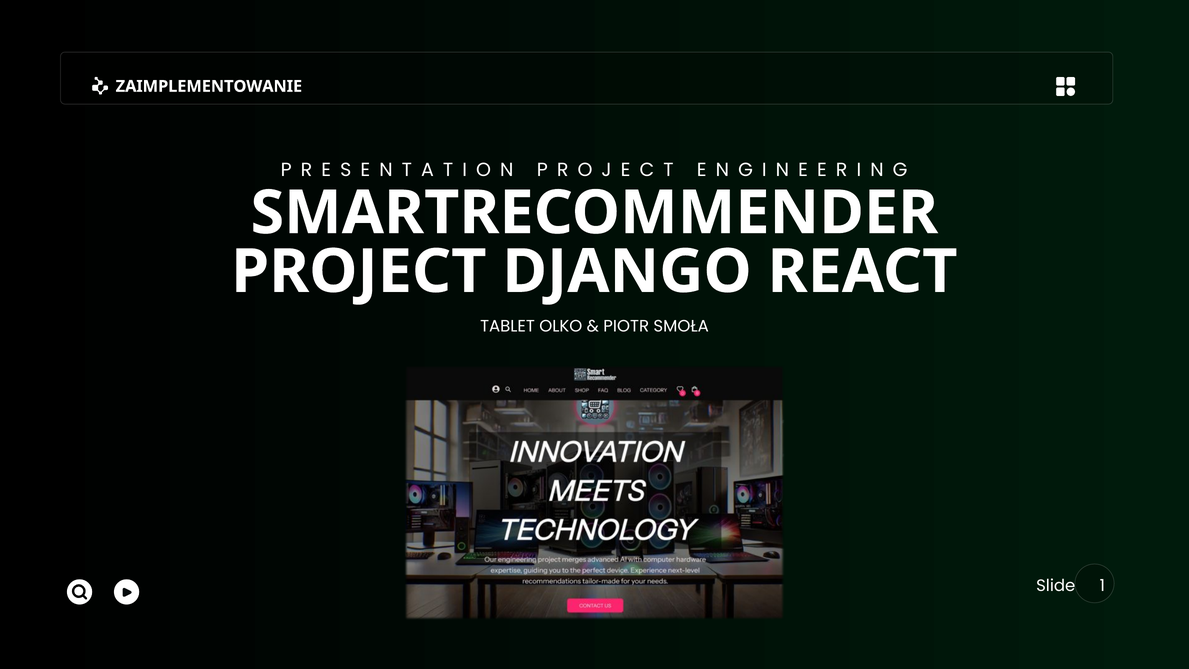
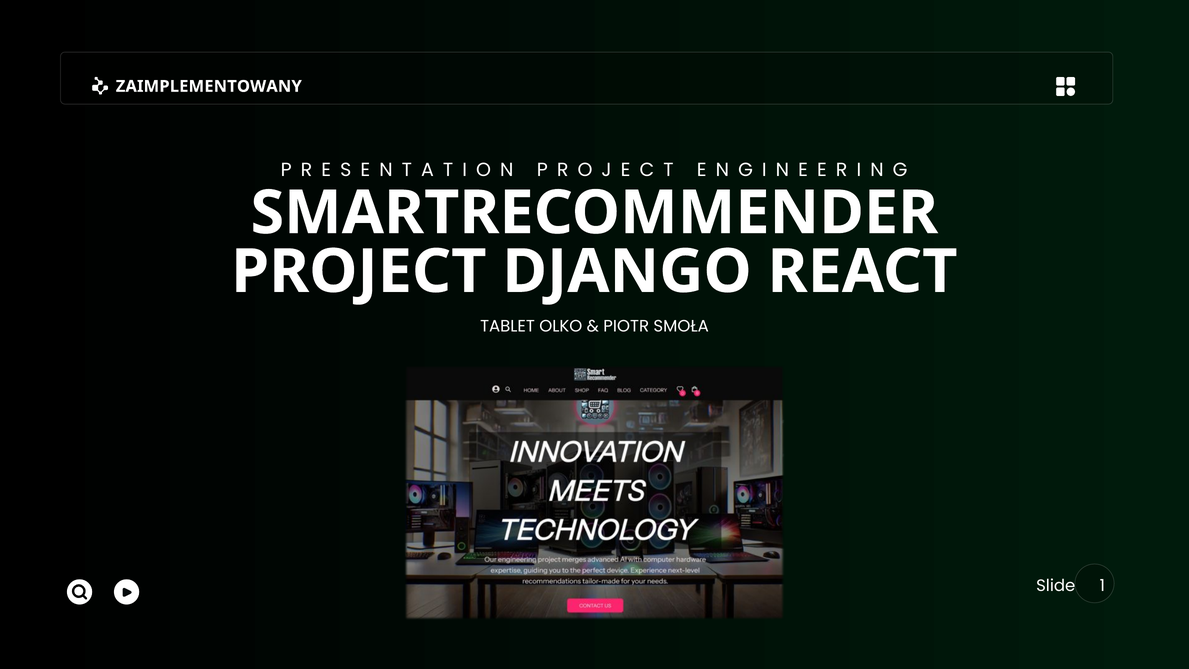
ZAIMPLEMENTOWANIE: ZAIMPLEMENTOWANIE -> ZAIMPLEMENTOWANY (209, 86)
